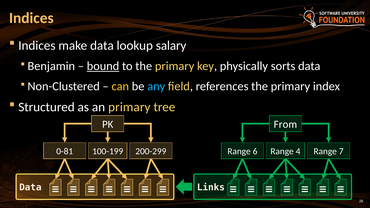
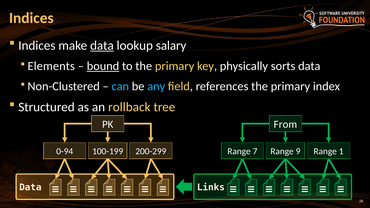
data underline: none -> present (102, 46)
Benjamin: Benjamin -> Elements (51, 66)
can colour: yellow -> light blue (120, 86)
an primary: primary -> rollback (129, 107)
0-81: 0-81 -> 0-94 (65, 151)
6: 6 -> 7 (255, 151)
4: 4 -> 9 (298, 151)
7: 7 -> 1 (341, 151)
